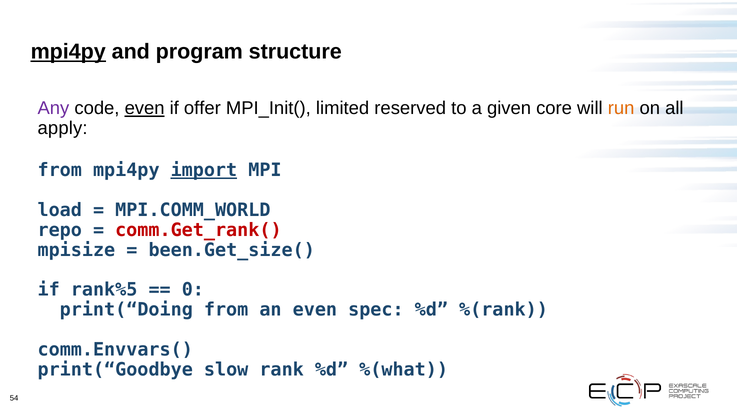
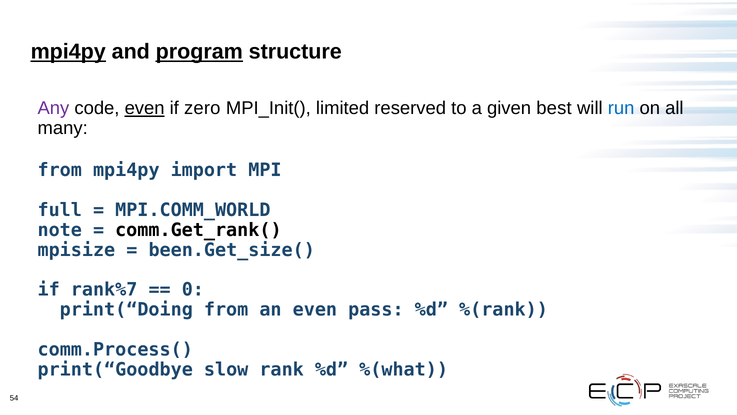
program underline: none -> present (199, 52)
offer: offer -> zero (202, 108)
core: core -> best (554, 108)
run colour: orange -> blue (621, 108)
apply: apply -> many (63, 128)
import underline: present -> none (204, 170)
load: load -> full (60, 210)
repo: repo -> note (60, 230)
comm.Get_rank( colour: red -> black (198, 230)
rank%5: rank%5 -> rank%7 (104, 290)
spec: spec -> pass (376, 309)
comm.Envvars(: comm.Envvars( -> comm.Process( (115, 349)
